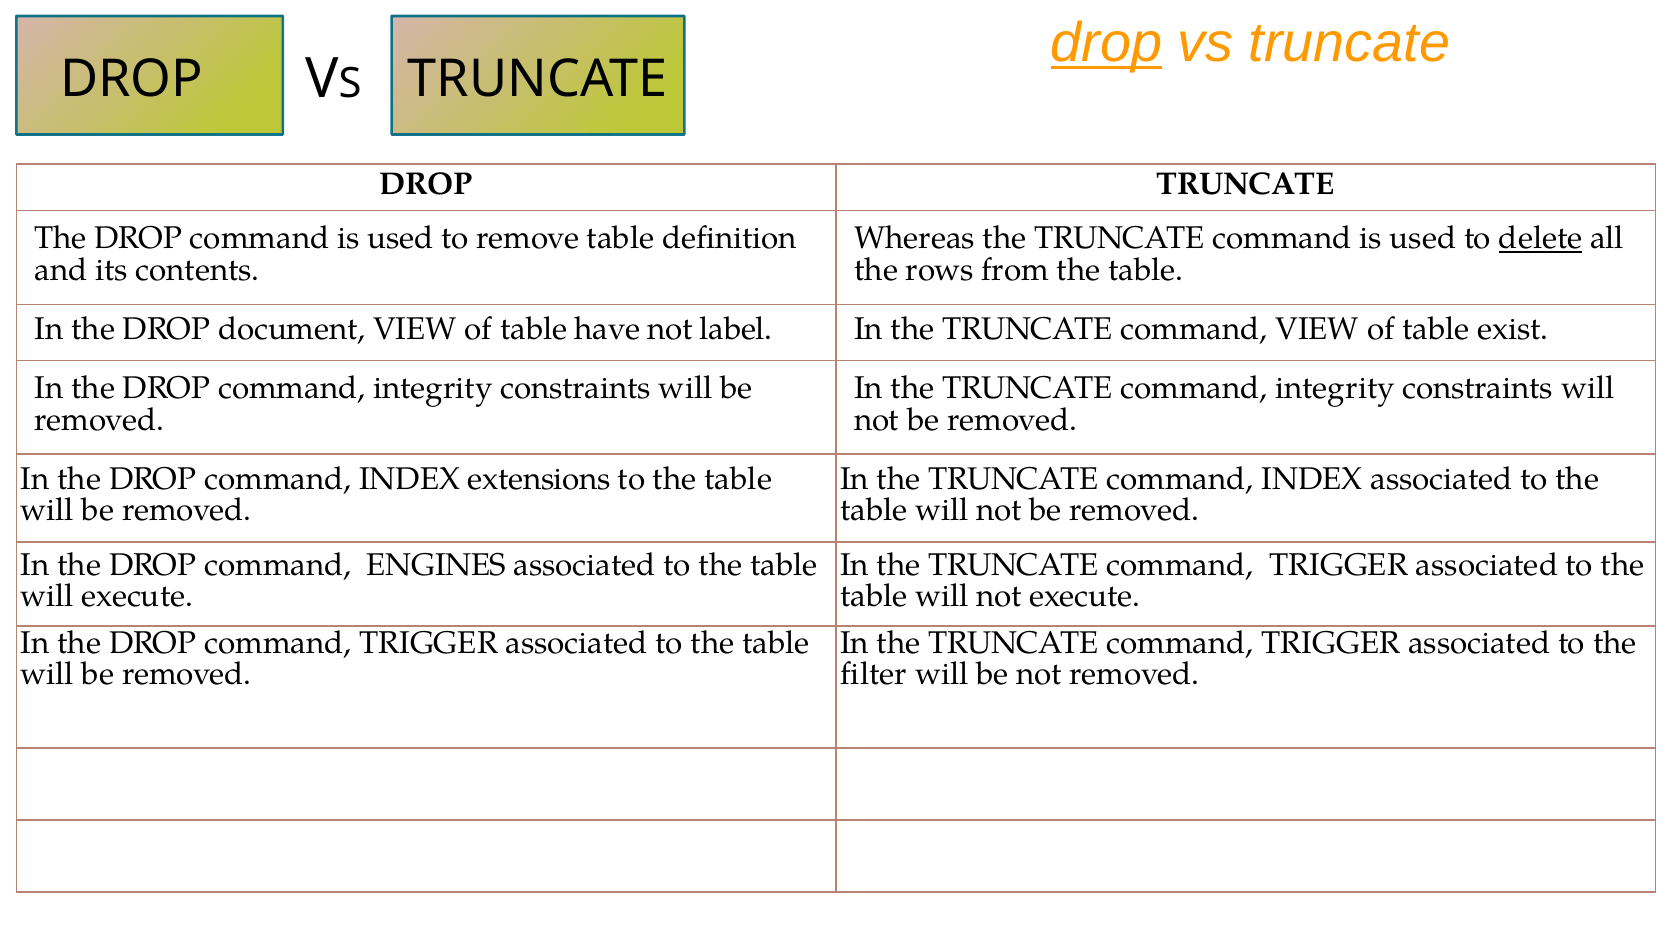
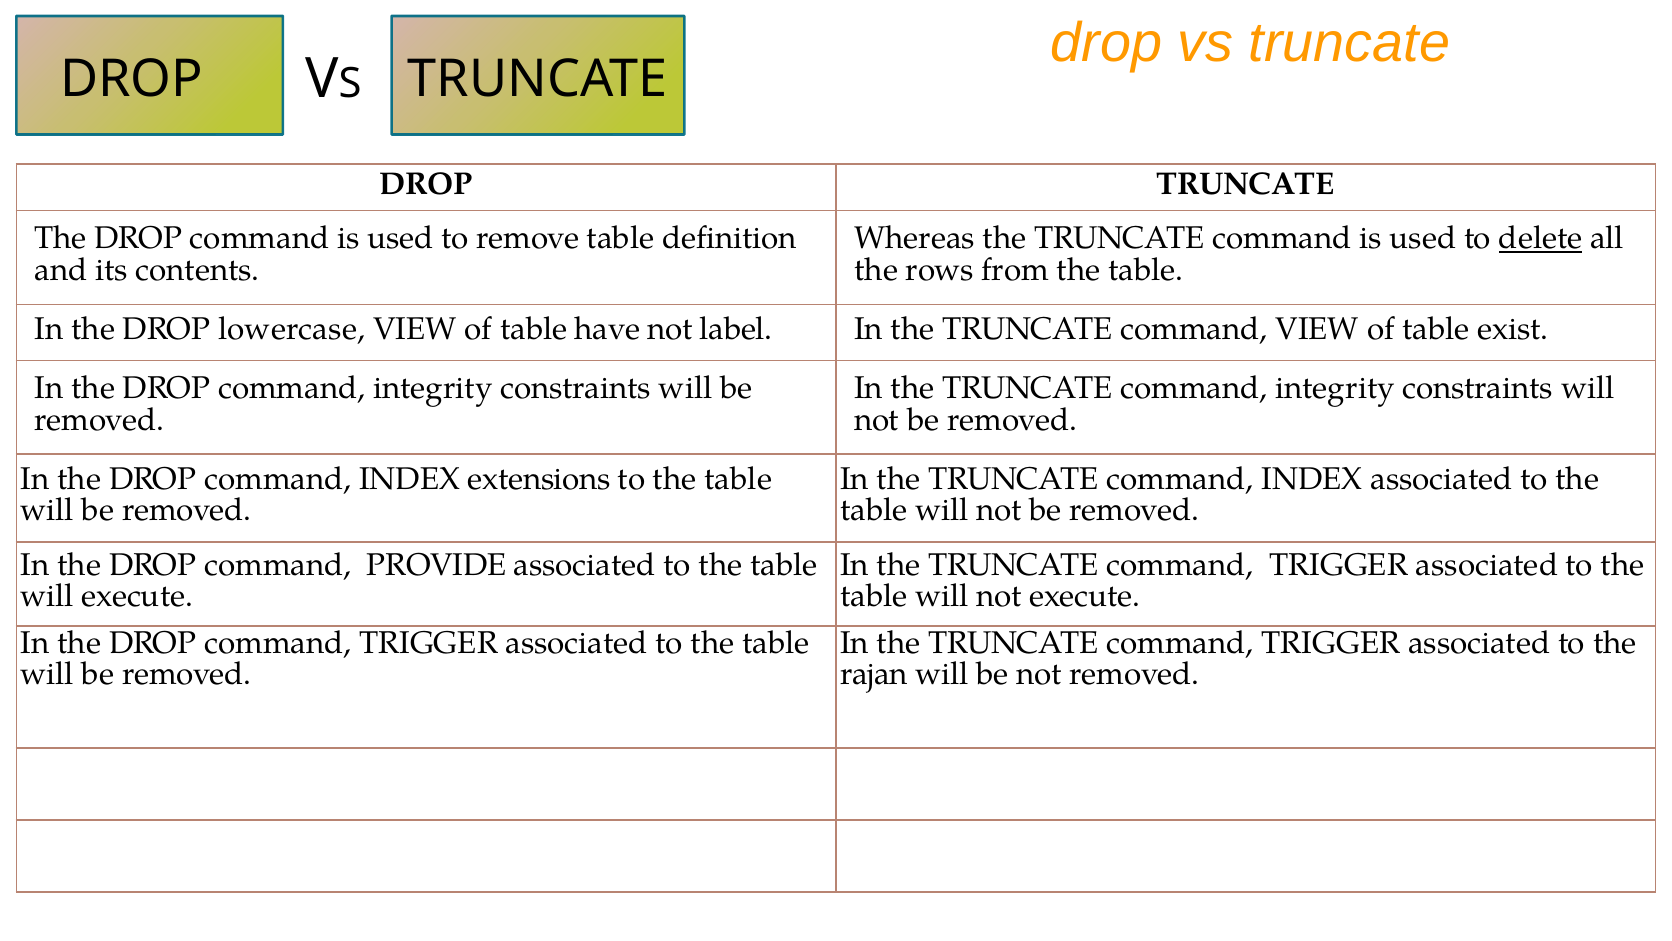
drop underline: present -> none (1106, 44)
document: document -> lowercase (292, 329)
ENGINES: ENGINES -> PROVIDE (437, 565)
filter: filter -> rajan (874, 674)
